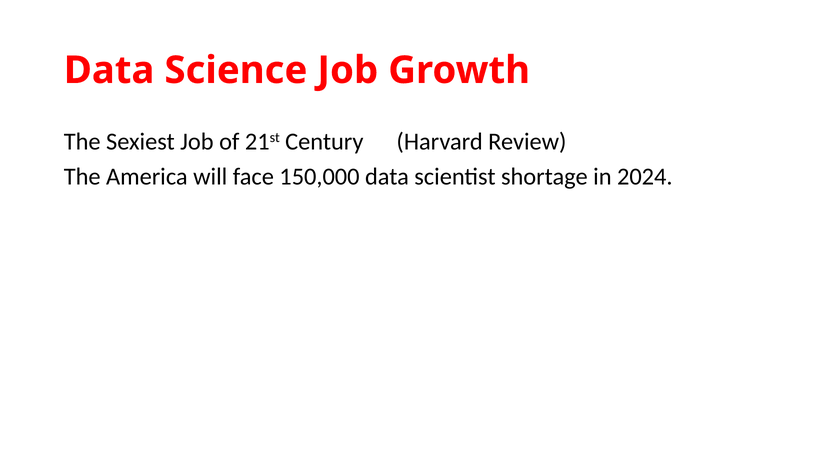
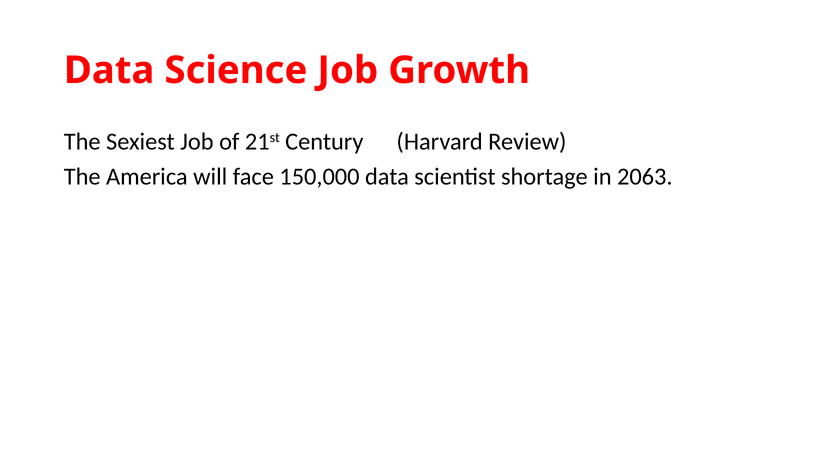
2024: 2024 -> 2063 (645, 177)
